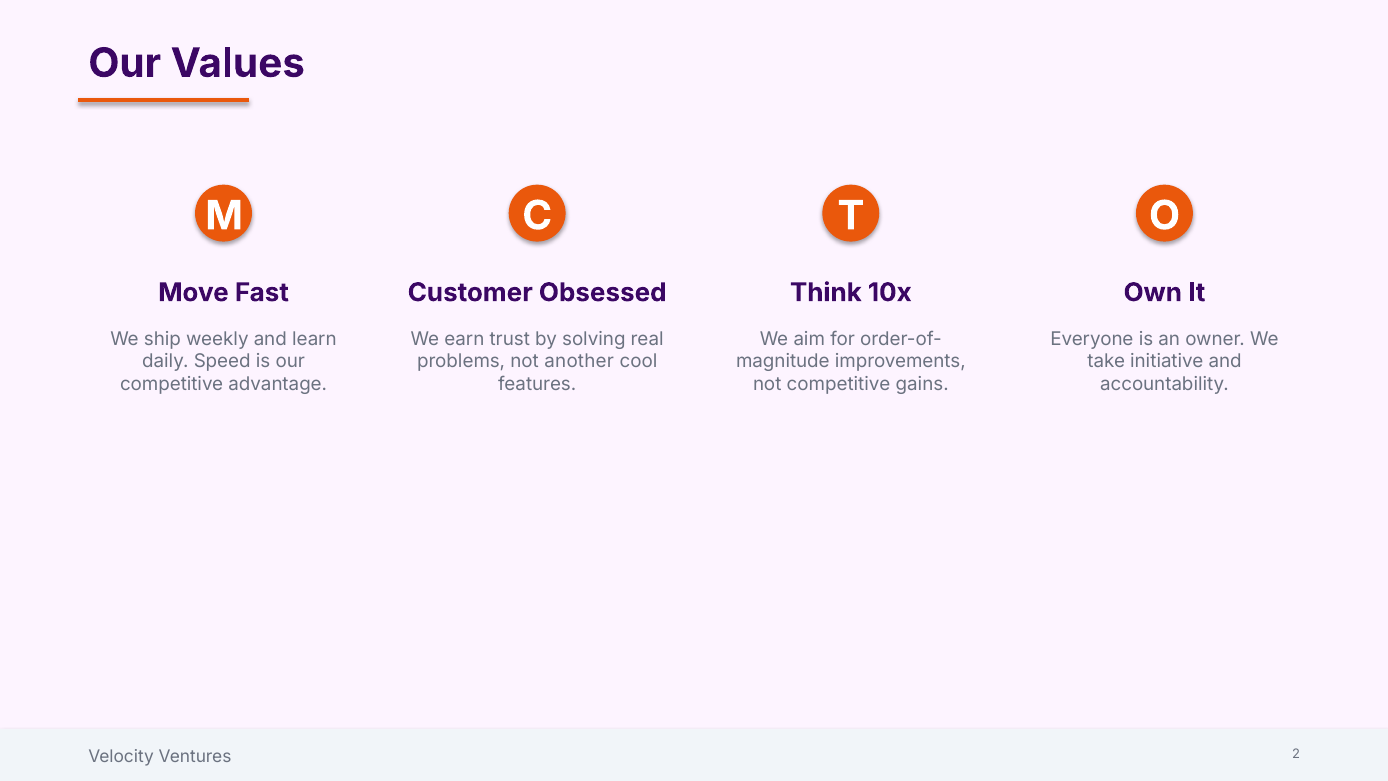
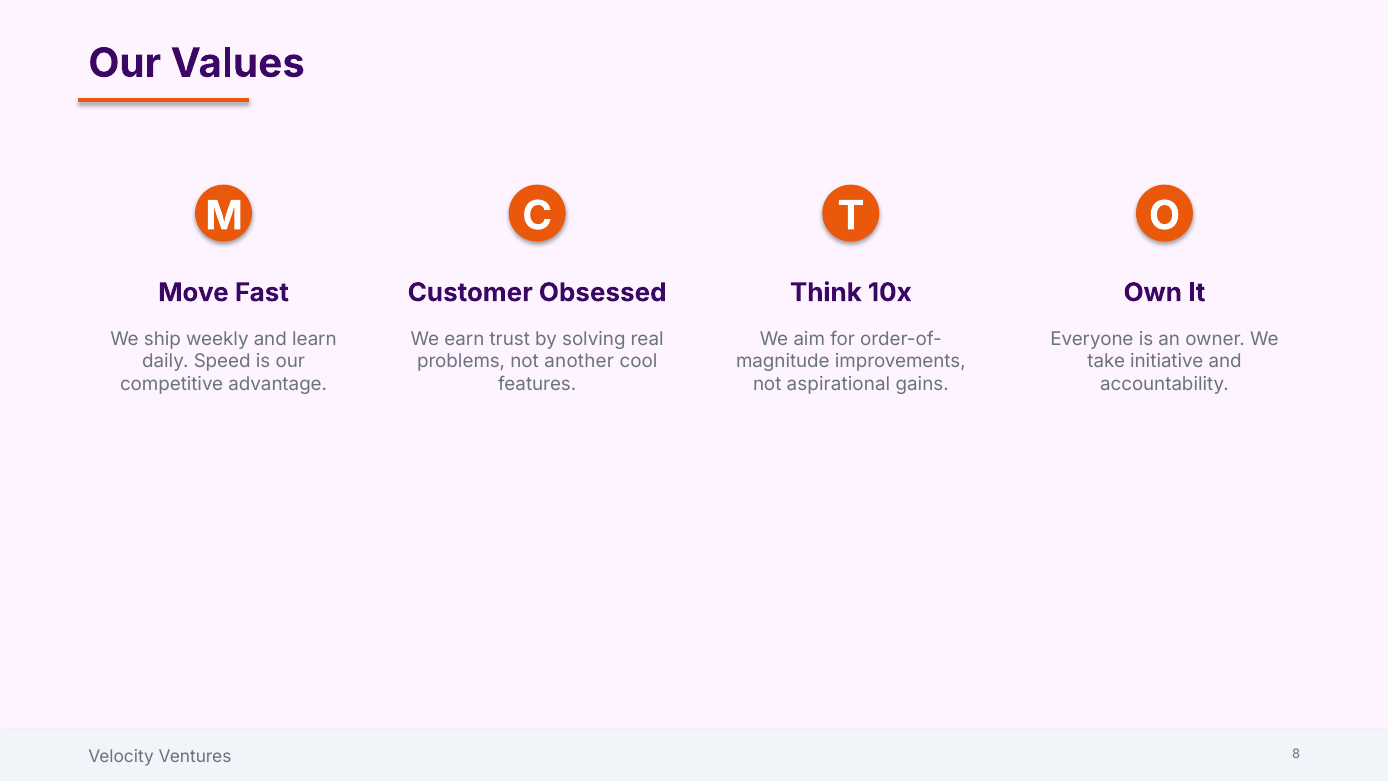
not competitive: competitive -> aspirational (838, 384)
2: 2 -> 8 (1296, 754)
